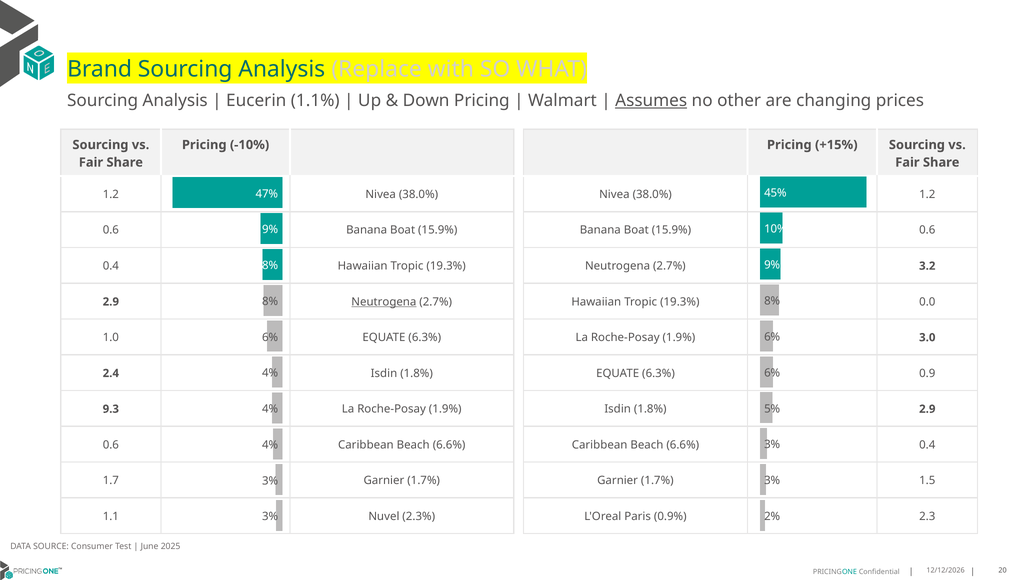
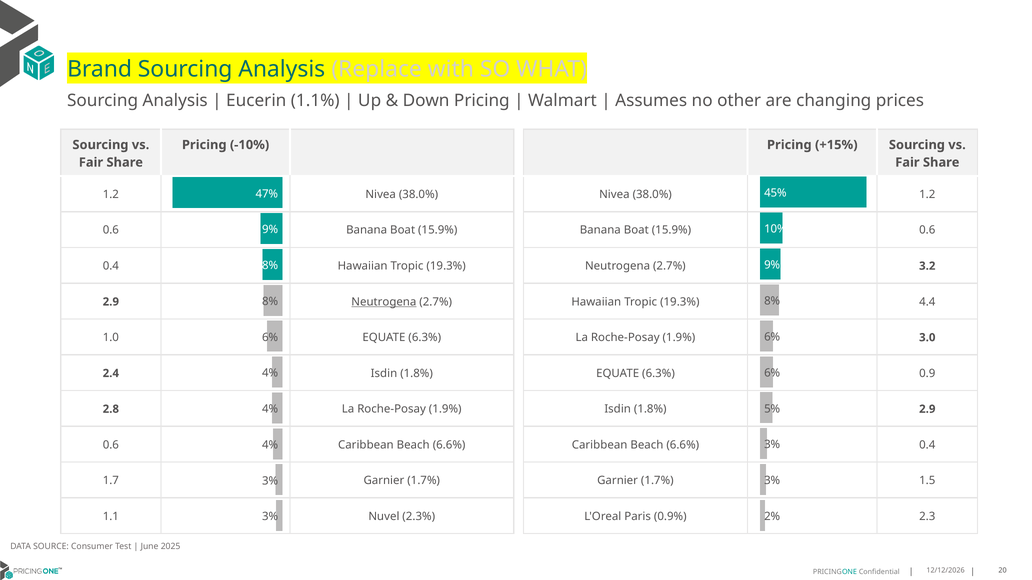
Assumes underline: present -> none (651, 101)
0.0: 0.0 -> 4.4 (927, 302)
9.3: 9.3 -> 2.8 (111, 409)
